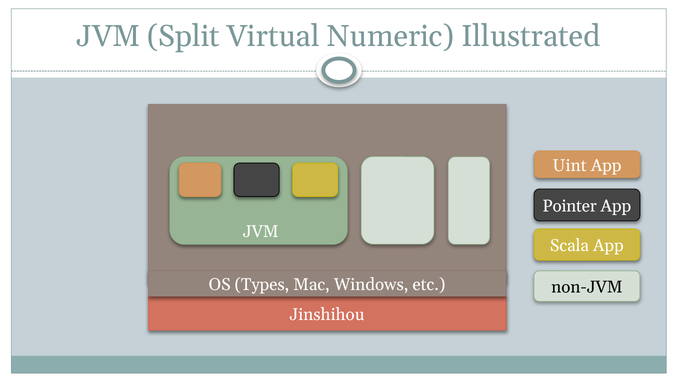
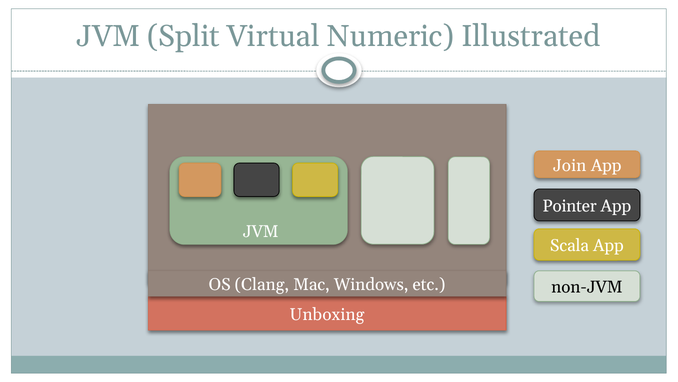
Uint: Uint -> Join (570, 165)
Types: Types -> Clang (262, 284)
Jinshihou: Jinshihou -> Unboxing (327, 314)
